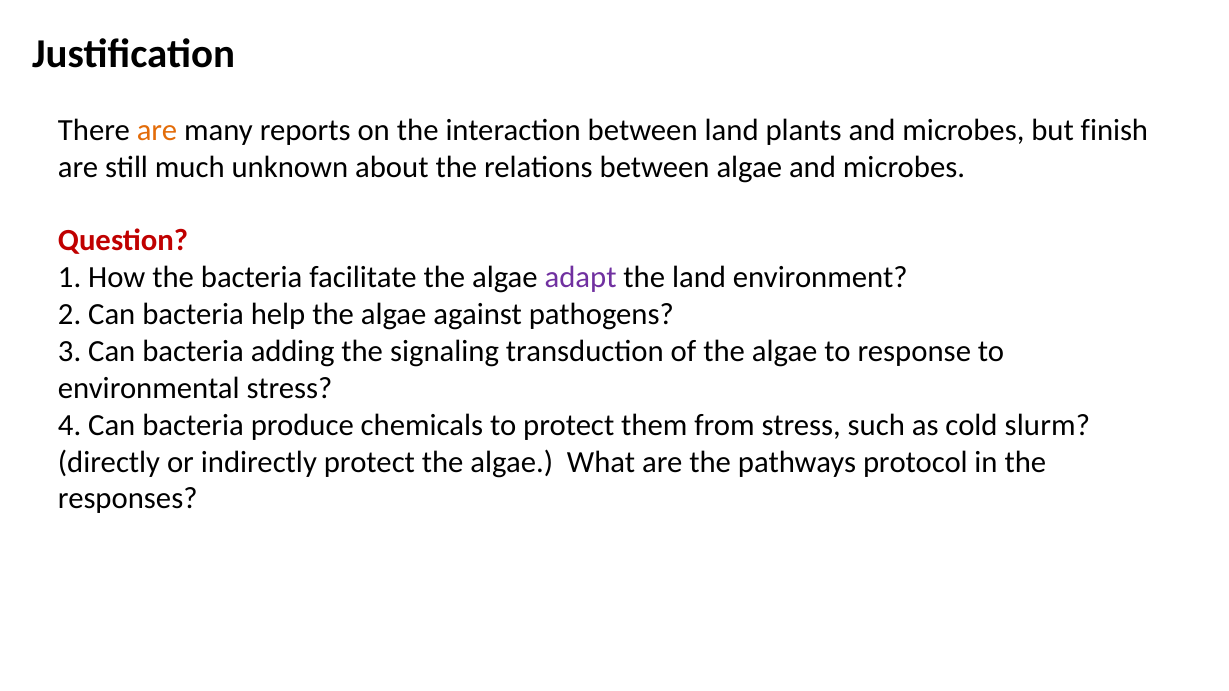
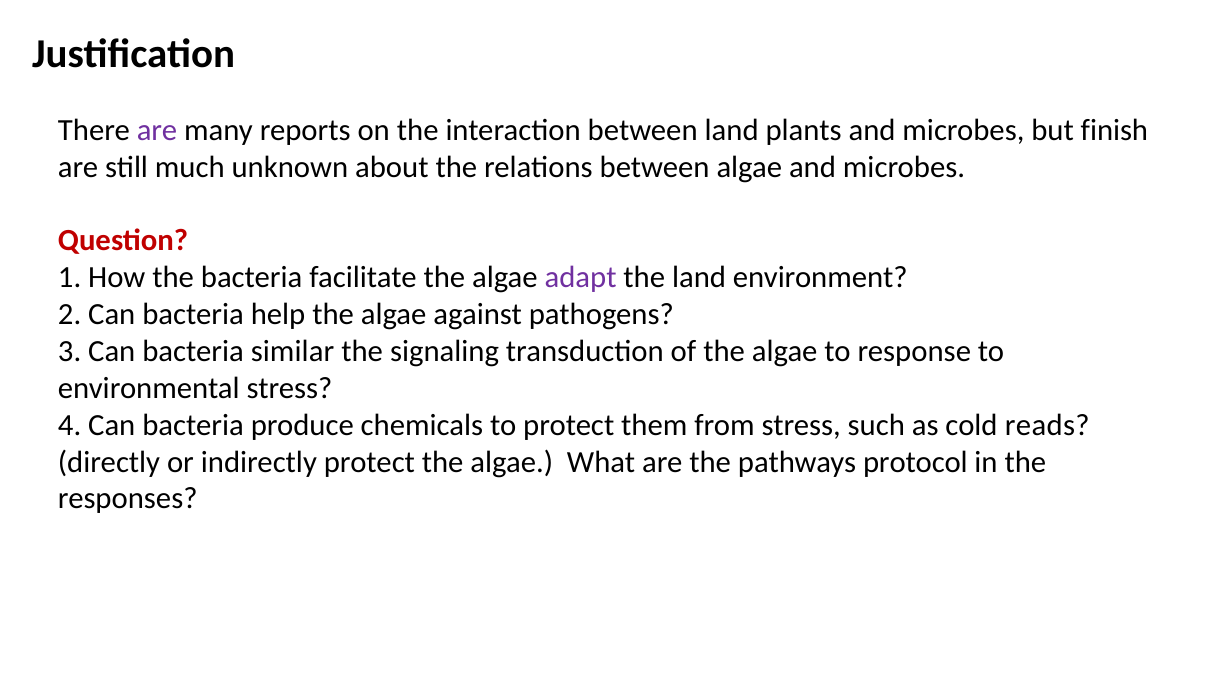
are colour: orange -> purple (157, 130)
adding: adding -> similar (293, 351)
slurm: slurm -> reads (1047, 425)
